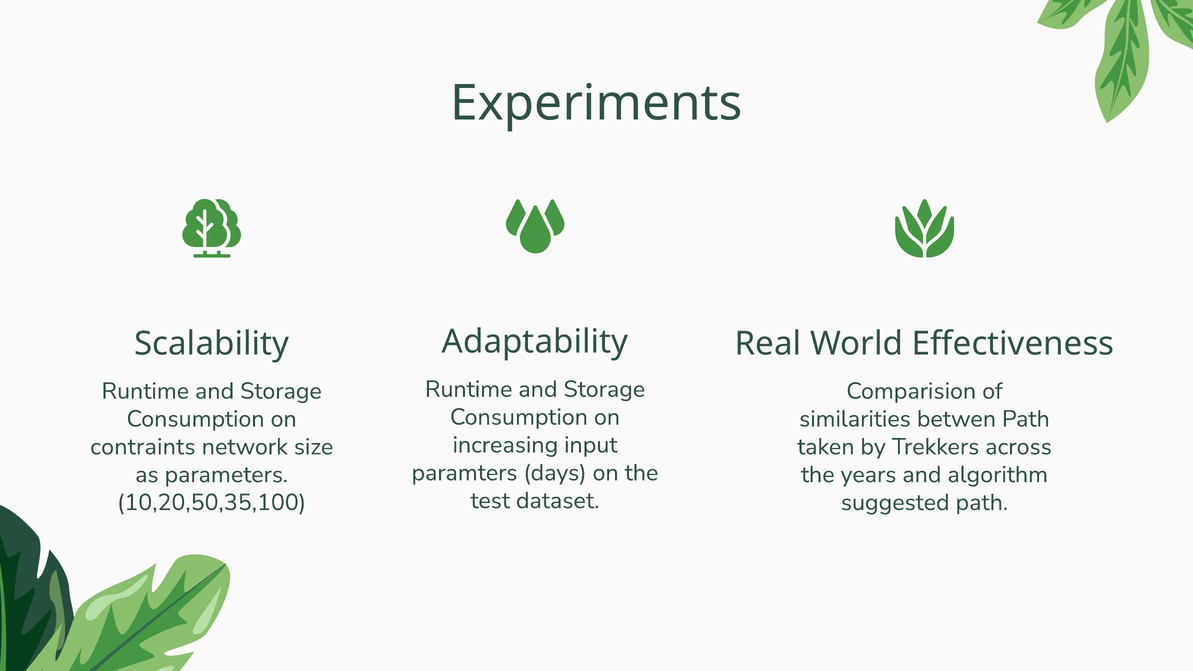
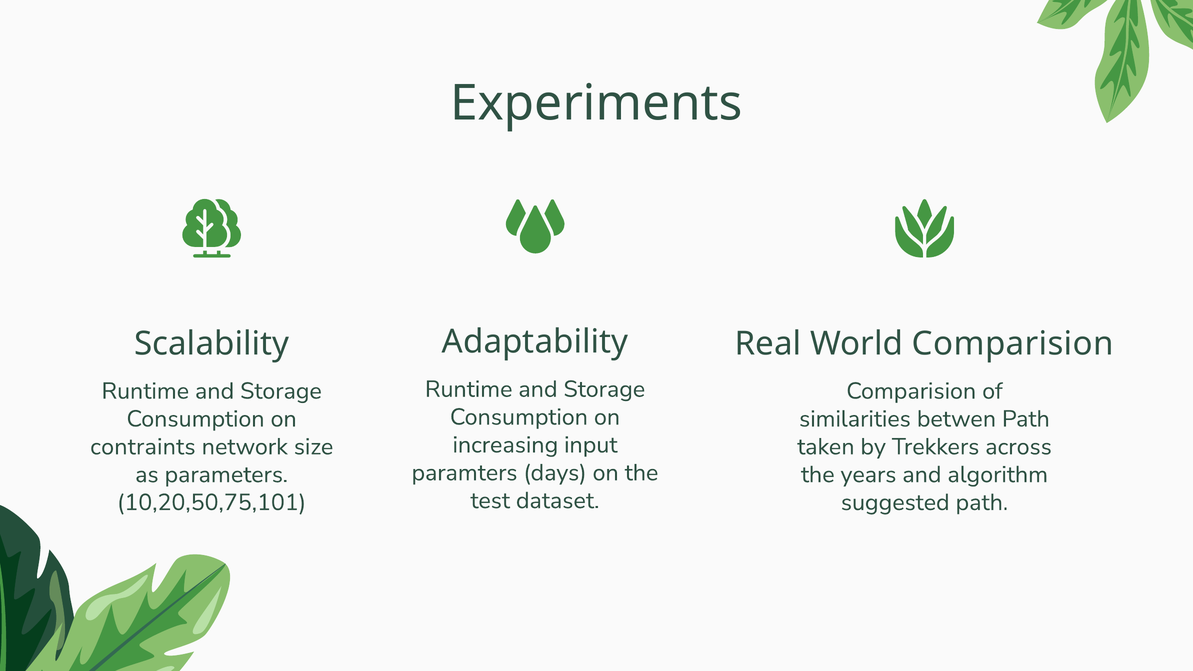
World Effectiveness: Effectiveness -> Comparision (1013, 344)
10,20,50,35,100: 10,20,50,35,100 -> 10,20,50,75,101 (212, 502)
